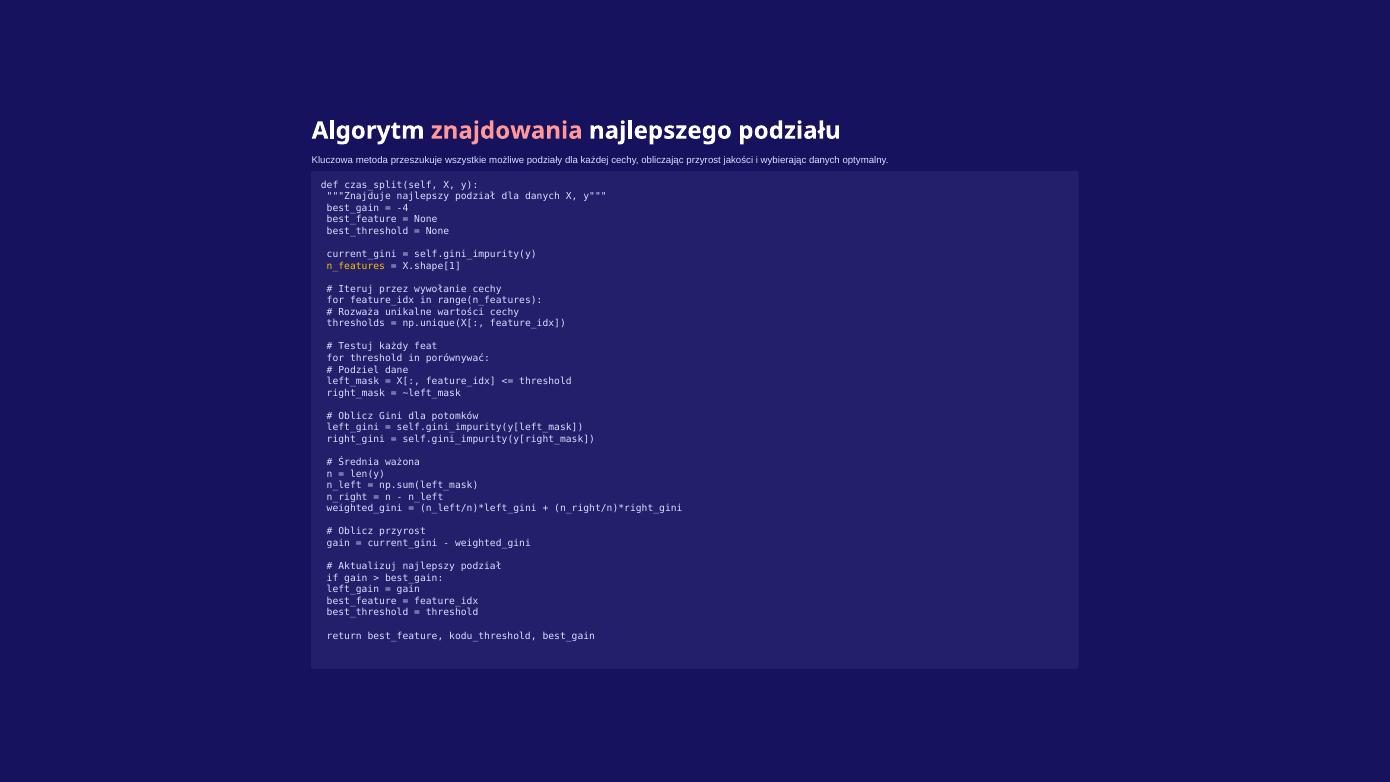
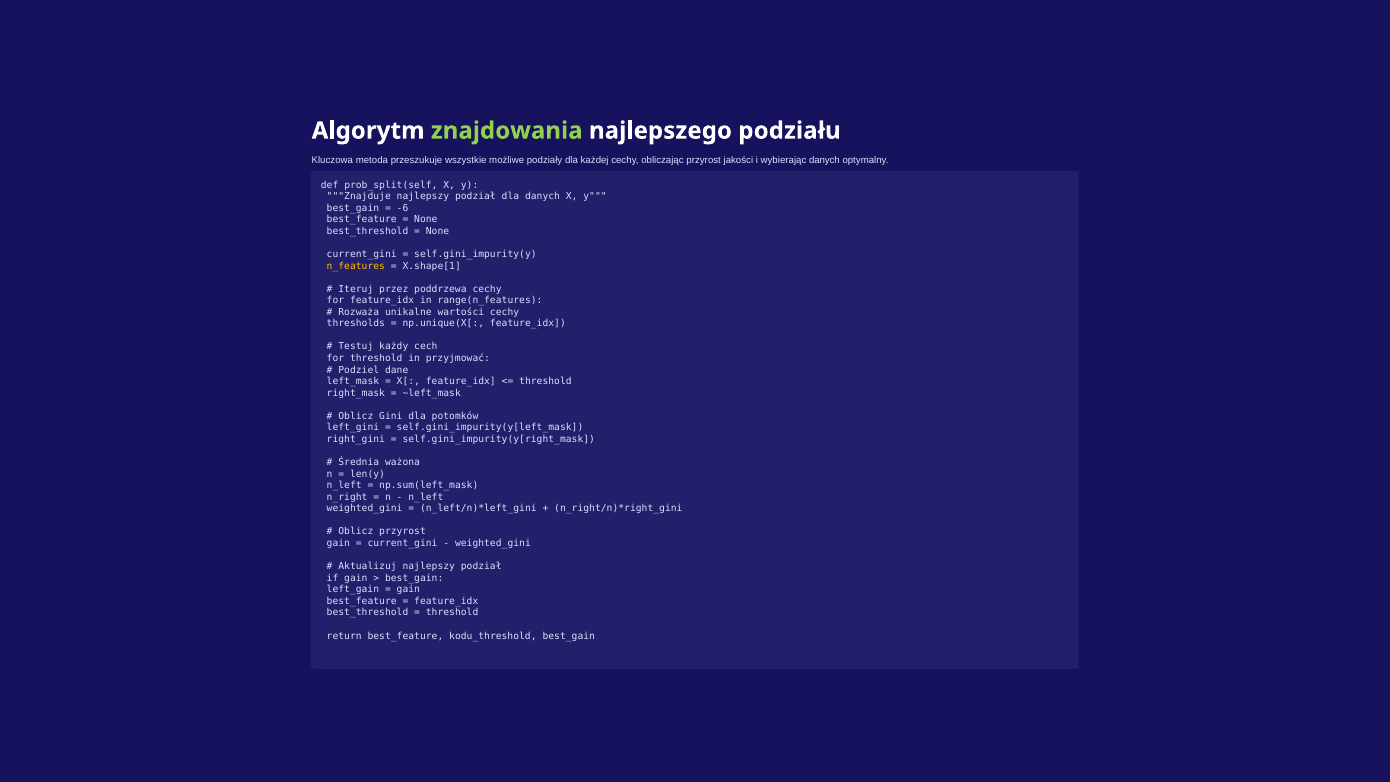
znajdowania colour: pink -> light green (507, 131)
czas_split(self: czas_split(self -> prob_split(self (391, 185)
-4: -4 -> -6 (403, 208)
wywołanie: wywołanie -> poddrzewa (440, 289)
feat: feat -> cech (426, 347)
porównywać: porównywać -> przyjmować (458, 358)
